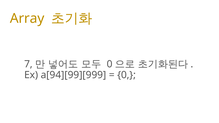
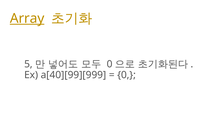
Array underline: none -> present (27, 18)
7: 7 -> 5 (28, 64)
a[94][99][999: a[94][99][999 -> a[40][99][999 (73, 75)
